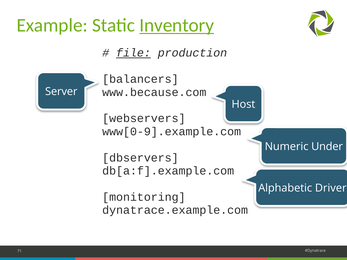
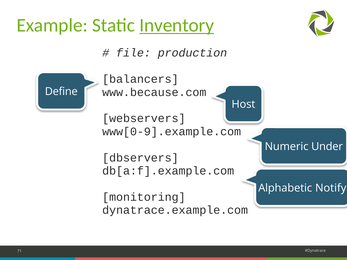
file underline: present -> none (133, 53)
Server: Server -> Define (61, 92)
Driver: Driver -> Notify (331, 188)
